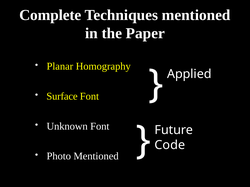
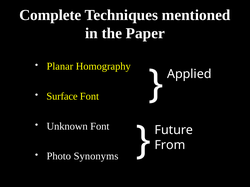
Code: Code -> From (170, 145)
Photo Mentioned: Mentioned -> Synonyms (96, 157)
